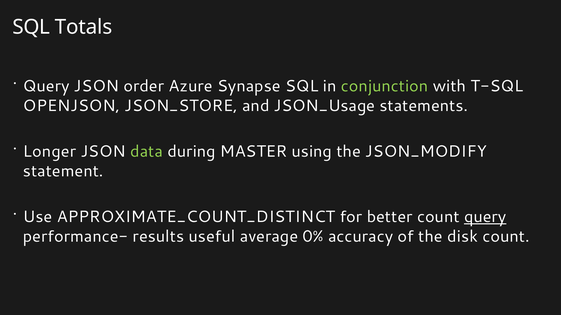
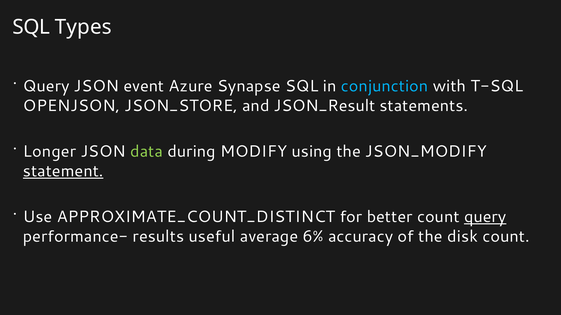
Totals: Totals -> Types (83, 27)
order: order -> event (144, 86)
conjunction colour: light green -> light blue (385, 86)
JSON_Usage: JSON_Usage -> JSON_Result (325, 106)
MASTER: MASTER -> MODIFY (254, 152)
statement underline: none -> present (63, 171)
0%: 0% -> 6% (313, 237)
